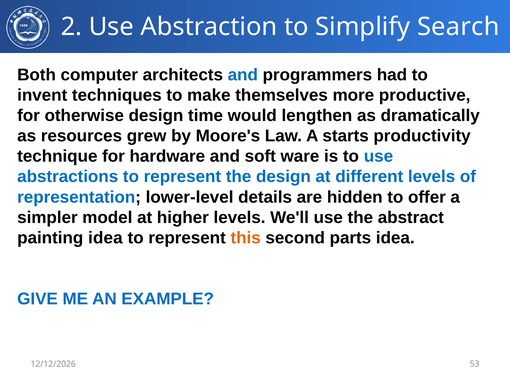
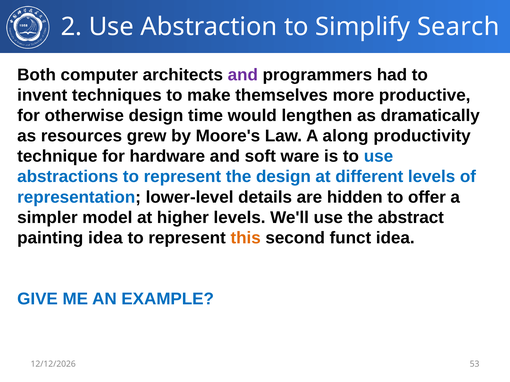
and colour: blue -> purple (243, 75)
starts: starts -> along (346, 136)
parts: parts -> funct (350, 238)
